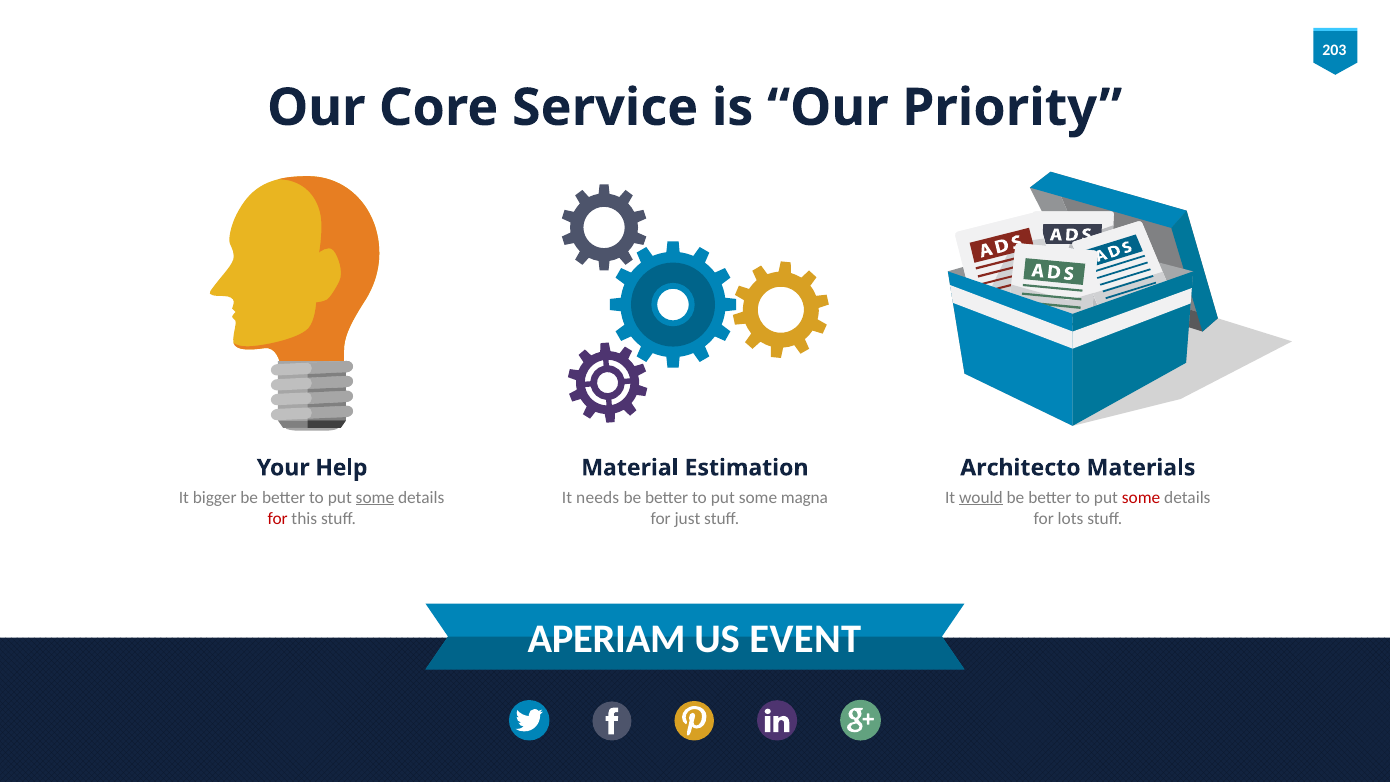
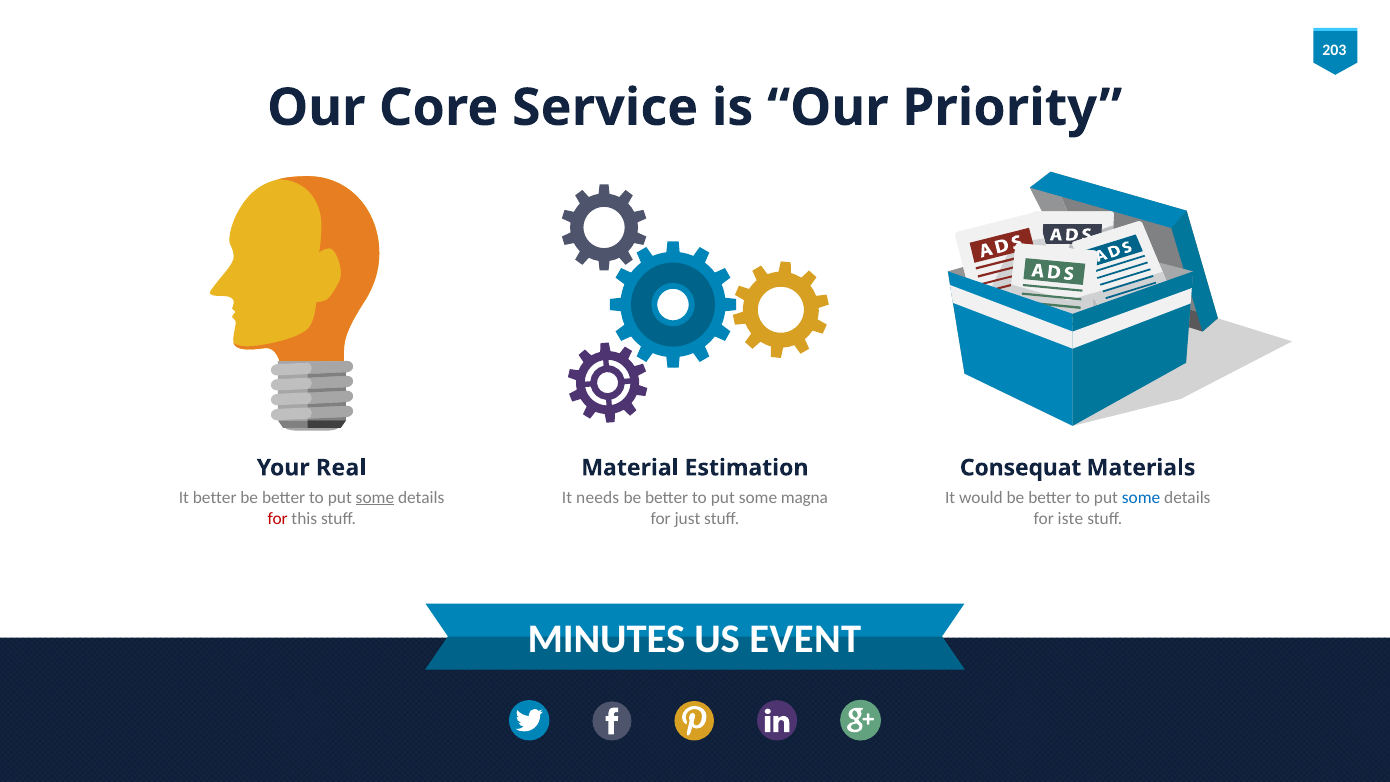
Help: Help -> Real (341, 468)
Architecto: Architecto -> Consequat (1021, 468)
It bigger: bigger -> better (215, 497)
would underline: present -> none (981, 497)
some colour: red -> blue (1141, 497)
lots: lots -> iste (1070, 518)
APERIAM: APERIAM -> MINUTES (606, 639)
